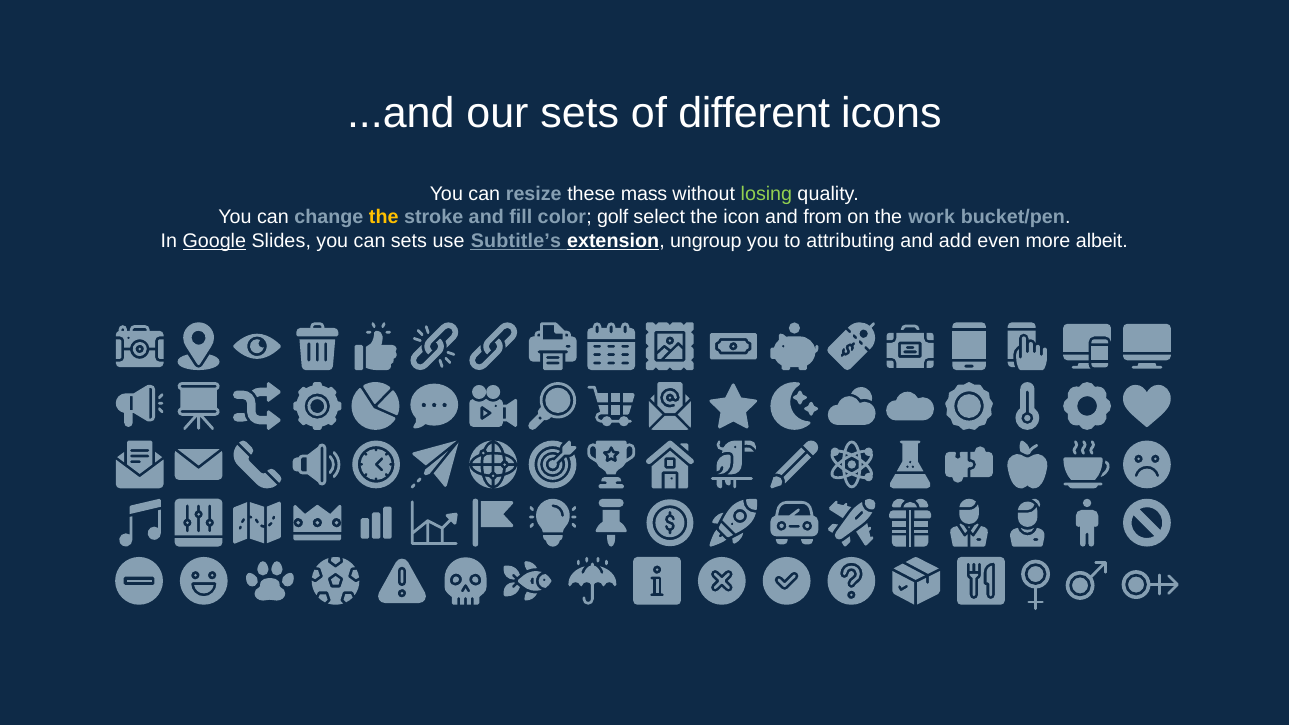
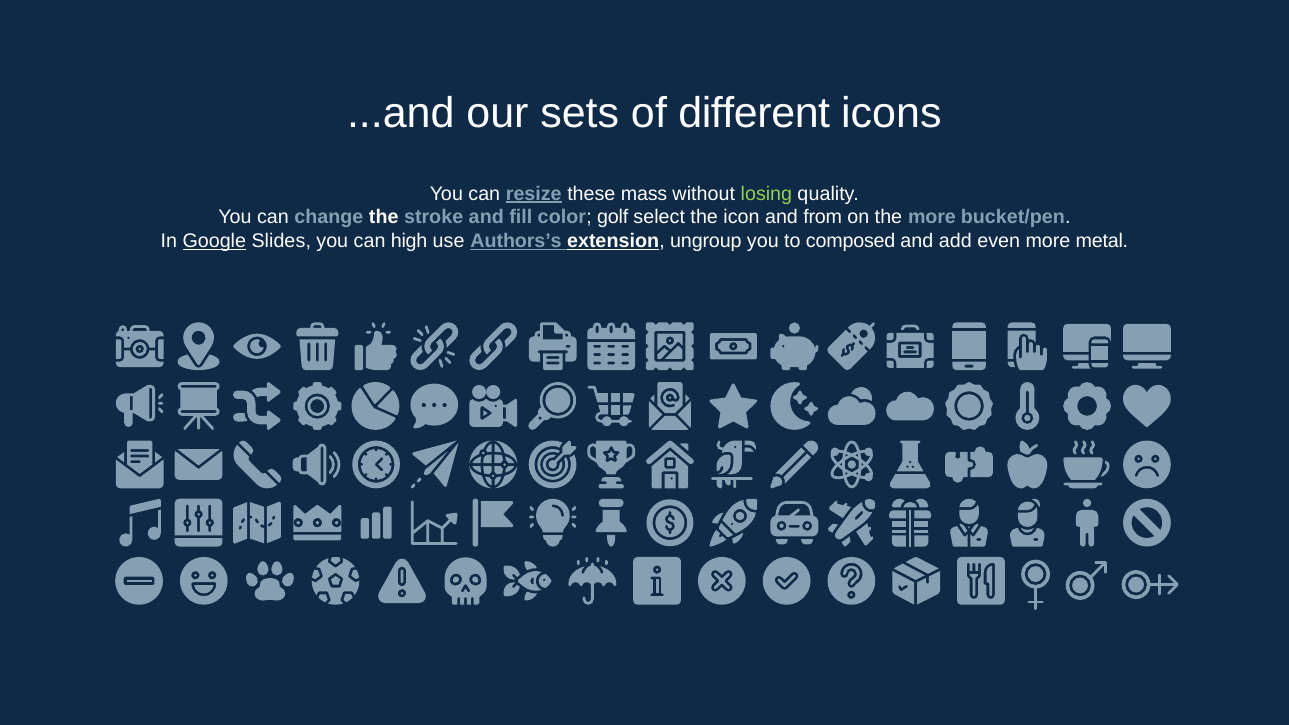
resize underline: none -> present (534, 194)
the colour: yellow -> white (384, 217)
the work: work -> more (932, 217)
can sets: sets -> high (409, 241)
Subtitle’s: Subtitle’s -> Authors’s (516, 241)
attributing: attributing -> composed (851, 241)
albeit: albeit -> metal (1102, 241)
